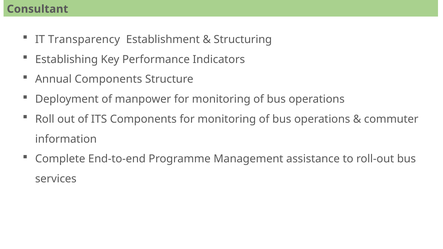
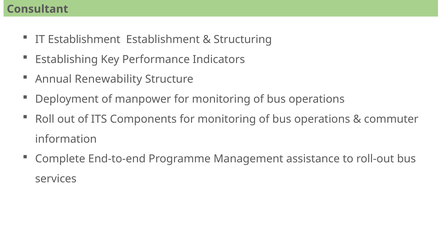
IT Transparency: Transparency -> Establishment (84, 39)
Annual Components: Components -> Renewability (108, 79)
